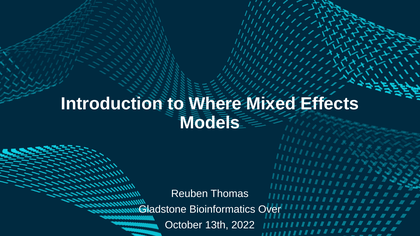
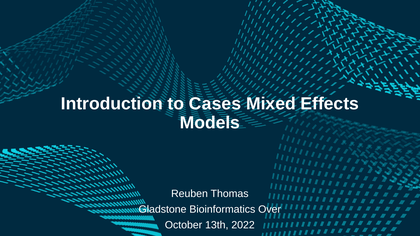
Where: Where -> Cases (215, 104)
